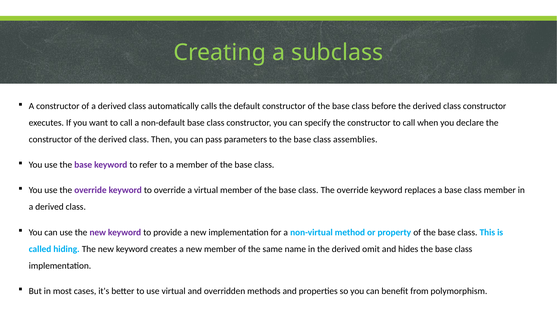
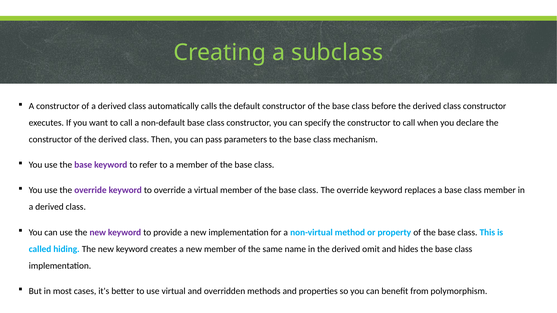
assemblies: assemblies -> mechanism (355, 140)
